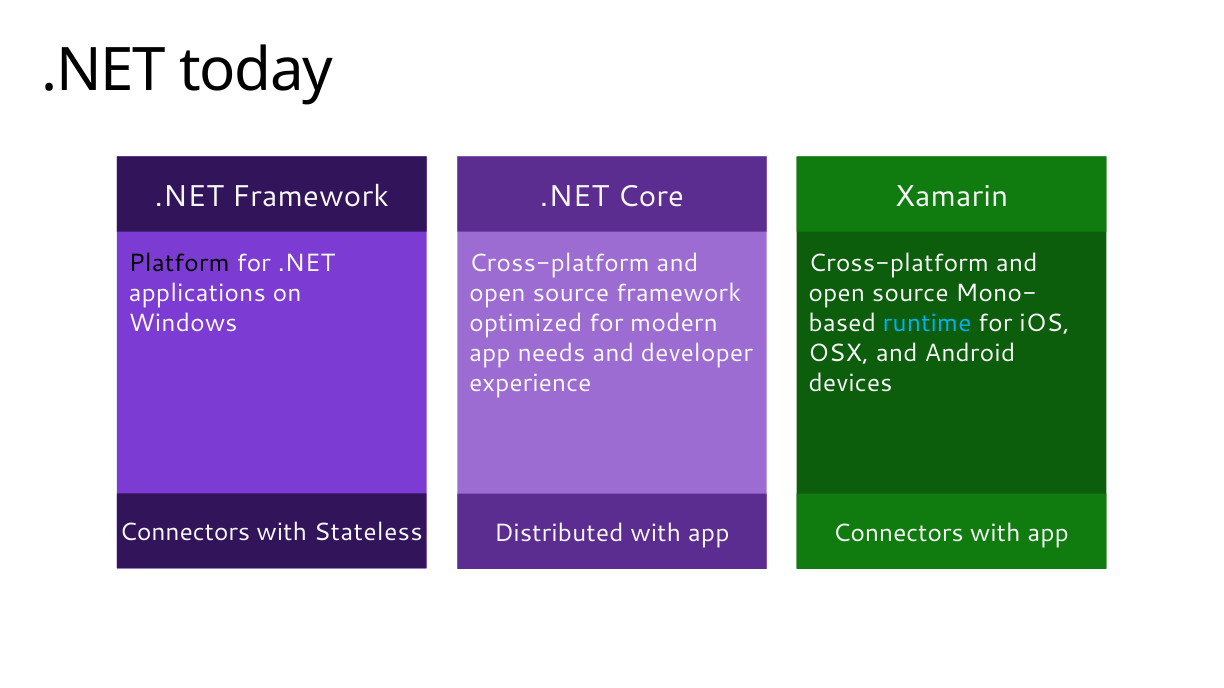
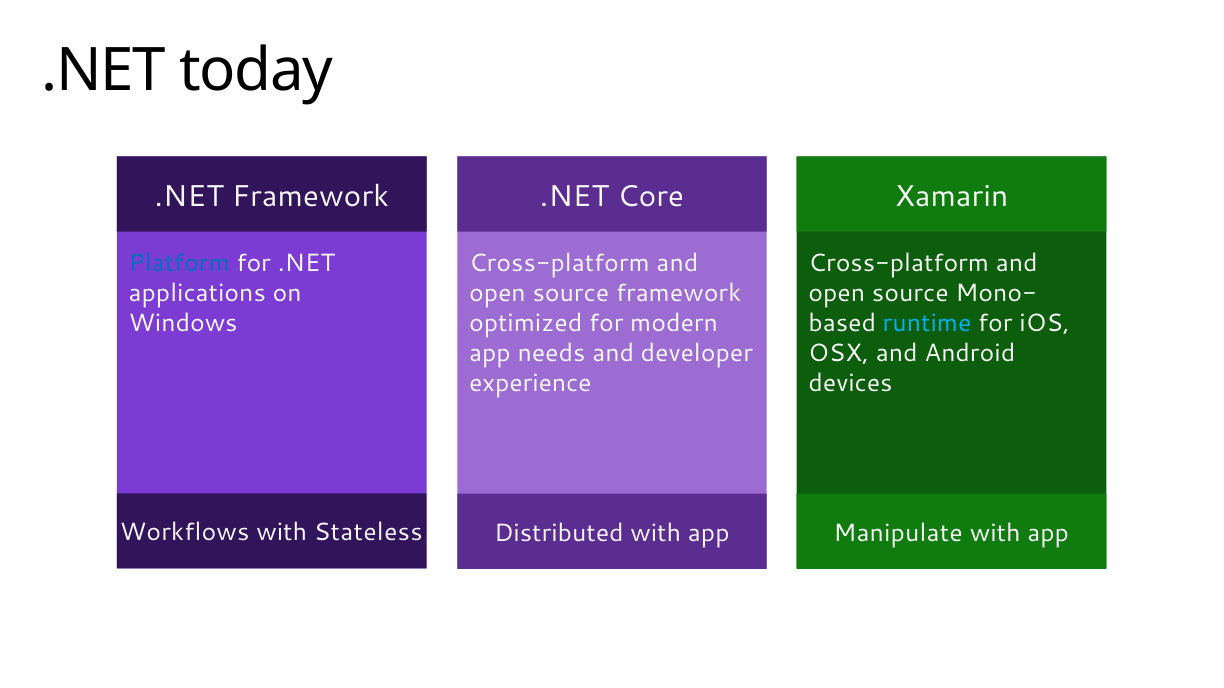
Platform colour: black -> blue (179, 263)
Connectors: Connectors -> Workflows (185, 533)
app Connectors: Connectors -> Manipulate (898, 533)
